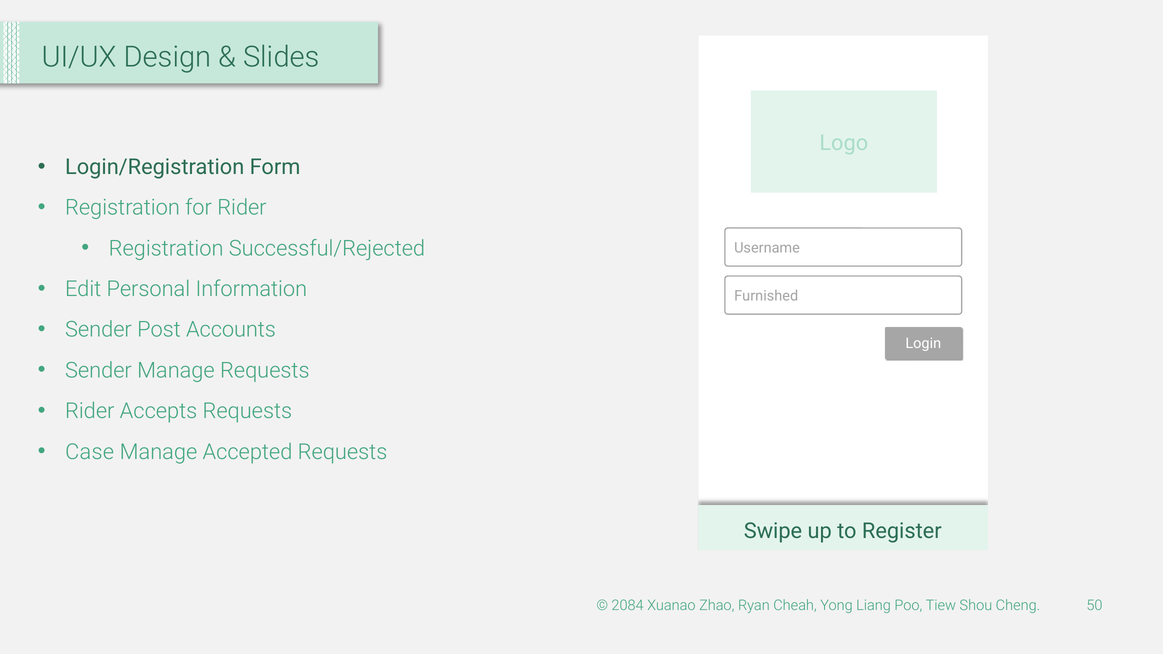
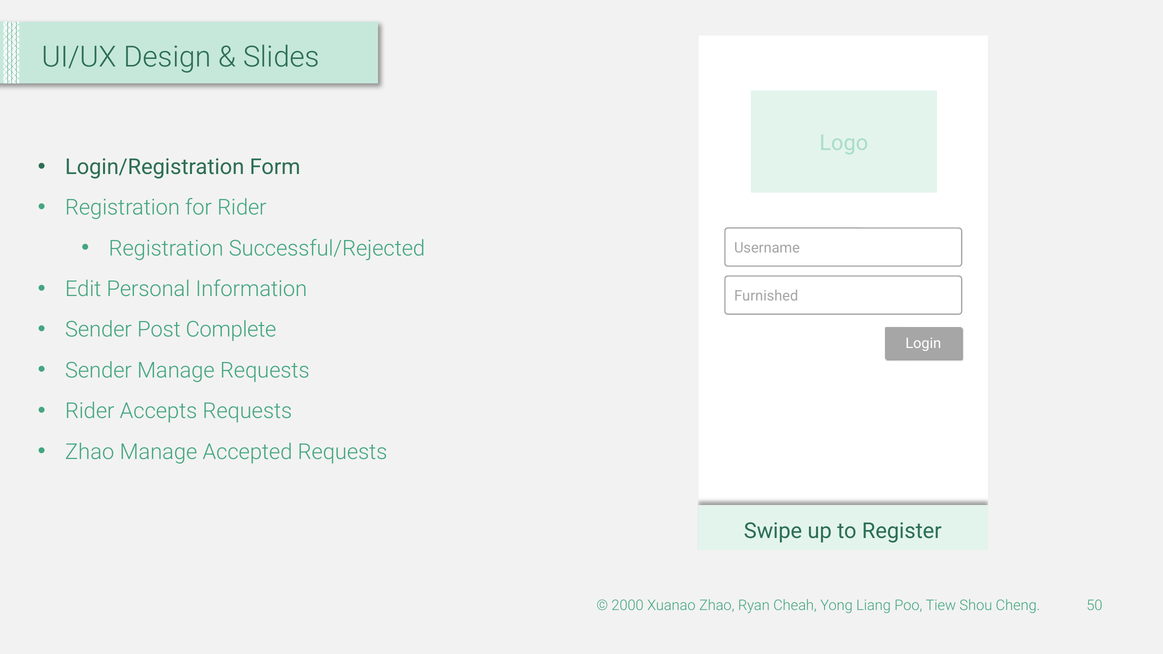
Accounts: Accounts -> Complete (231, 330)
Case: Case -> Zhao (90, 452)
2084: 2084 -> 2000 (628, 606)
